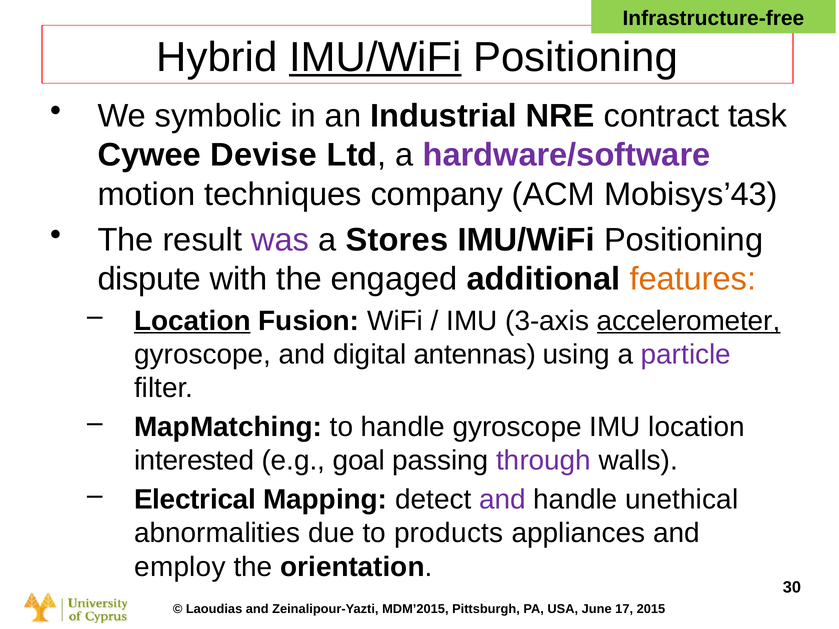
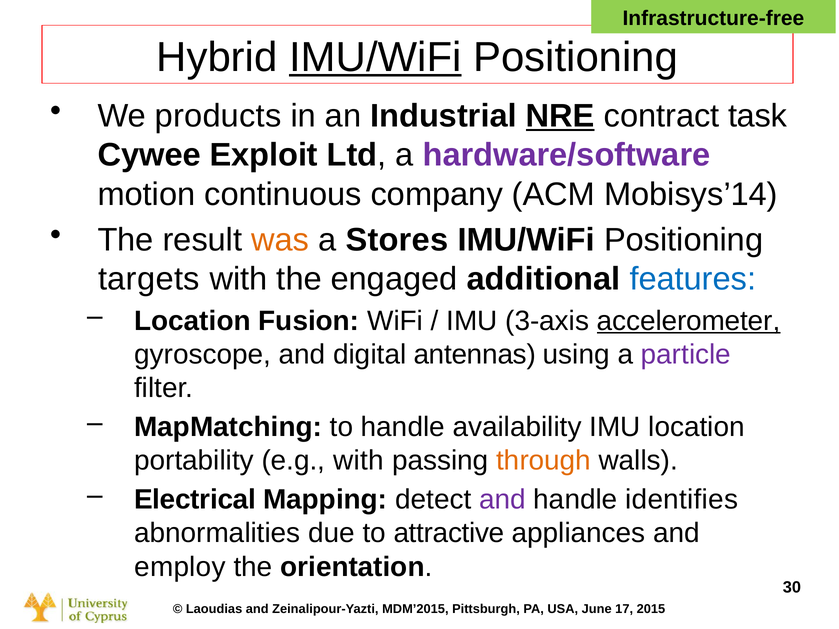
symbolic: symbolic -> products (218, 116)
NRE underline: none -> present (560, 116)
Devise: Devise -> Exploit (264, 155)
techniques: techniques -> continuous (283, 194)
Mobisys’43: Mobisys’43 -> Mobisys’14 (691, 194)
was colour: purple -> orange (280, 240)
dispute: dispute -> targets (149, 279)
features colour: orange -> blue (693, 279)
Location underline: present -> none (192, 321)
handle gyroscope: gyroscope -> availability (517, 427)
interested: interested -> portability (194, 461)
e.g goal: goal -> with (359, 461)
through colour: purple -> orange (544, 461)
unethical: unethical -> identifies (682, 500)
products: products -> attractive (449, 533)
